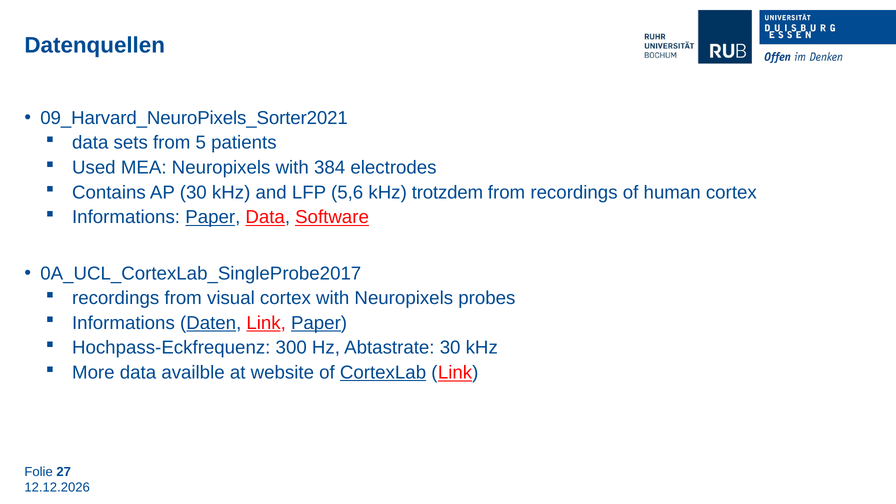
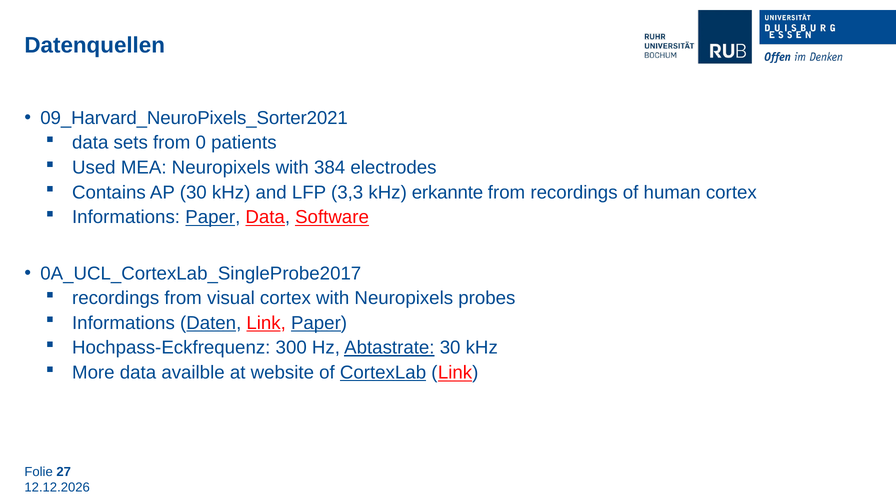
5: 5 -> 0 (201, 143)
5,6: 5,6 -> 3,3 (347, 192)
trotzdem: trotzdem -> erkannte (447, 192)
Abtastrate underline: none -> present (389, 348)
